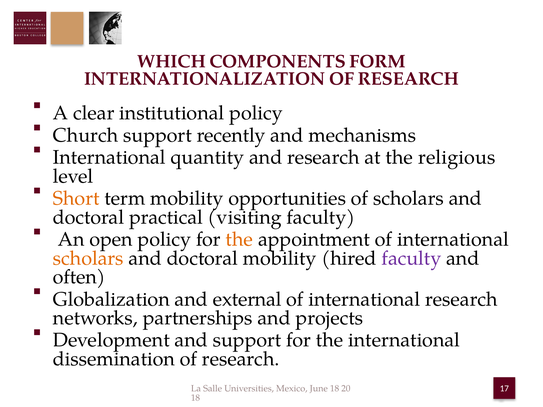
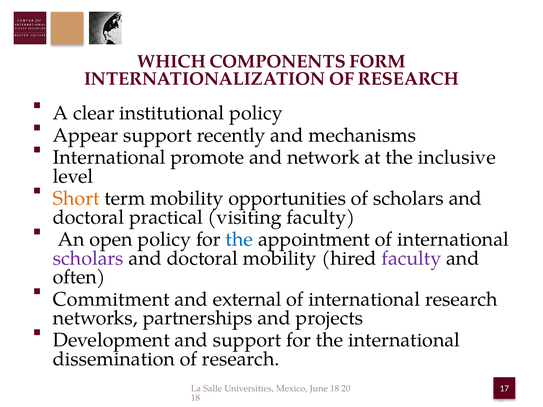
Church: Church -> Appear (86, 135)
quantity: quantity -> promote (207, 158)
and research: research -> network (323, 158)
religious: religious -> inclusive (457, 158)
the colour: orange -> blue (239, 240)
scholars colour: orange -> purple (88, 258)
Globalization: Globalization -> Commitment (111, 299)
